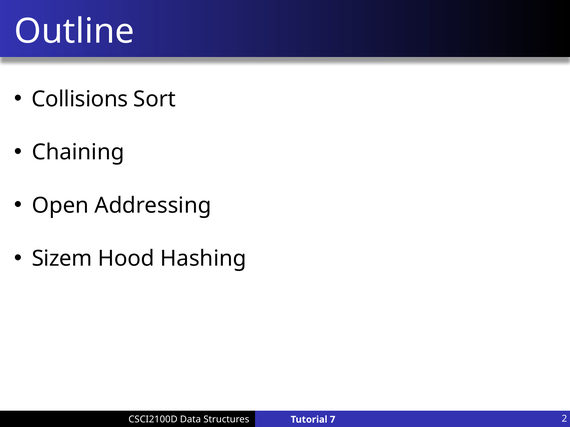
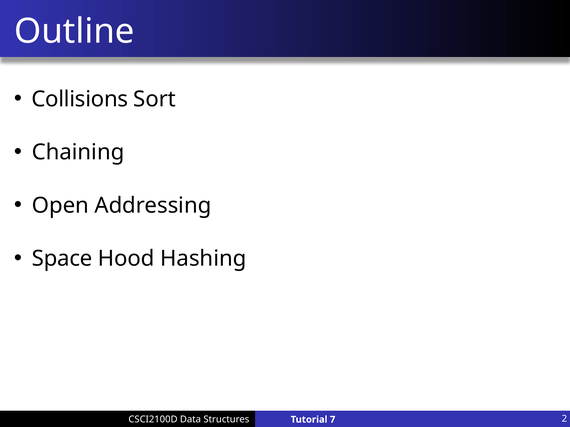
Sizem: Sizem -> Space (62, 259)
